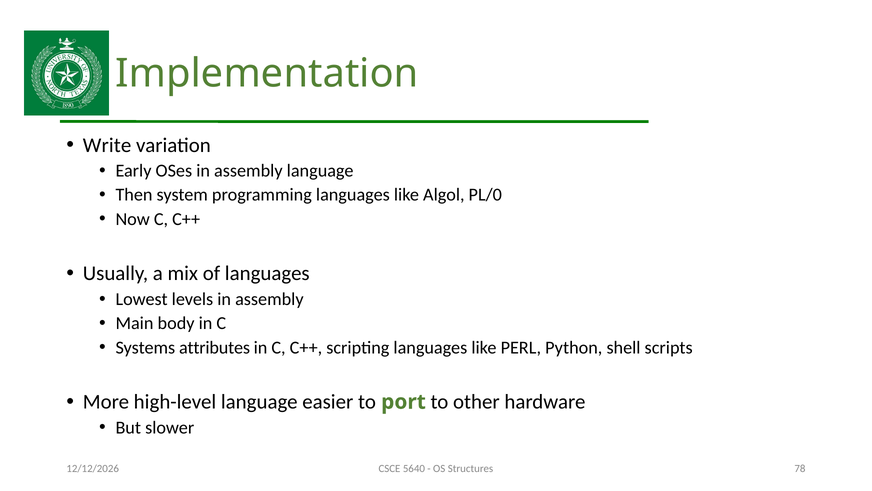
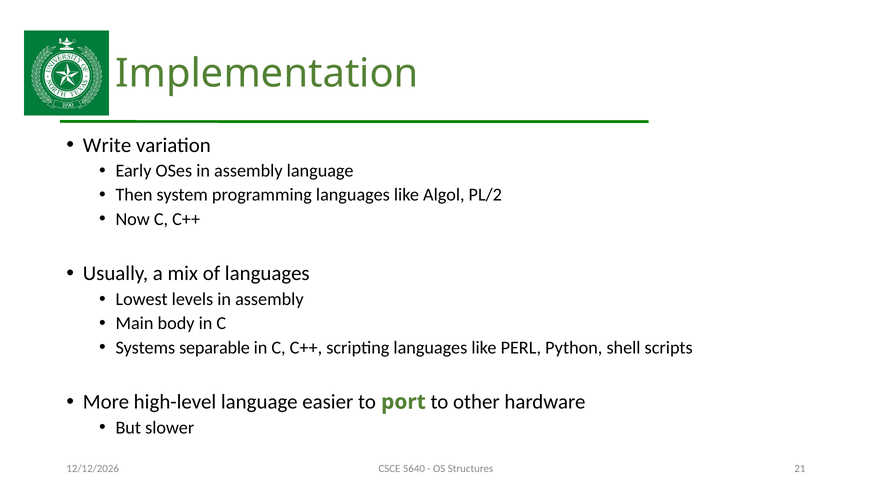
PL/0: PL/0 -> PL/2 (485, 195)
attributes: attributes -> separable (215, 347)
78: 78 -> 21 (800, 468)
